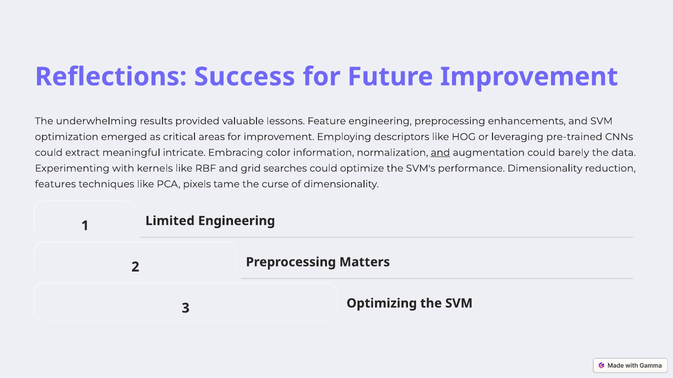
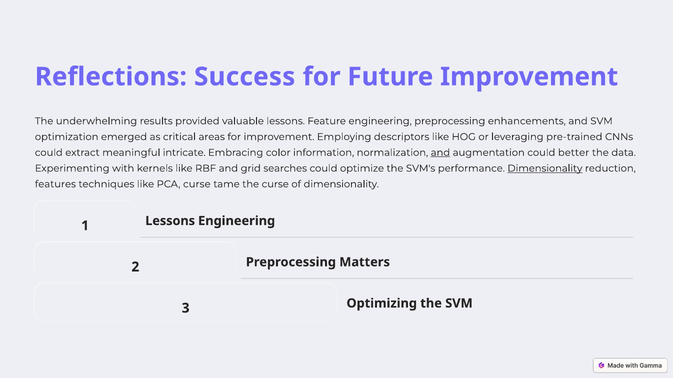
barely: barely -> better (574, 153)
Dimensionality underline: none -> present (545, 169)
PCA pixels: pixels -> curse (197, 184)
1 Limited: Limited -> Lessons (170, 221)
